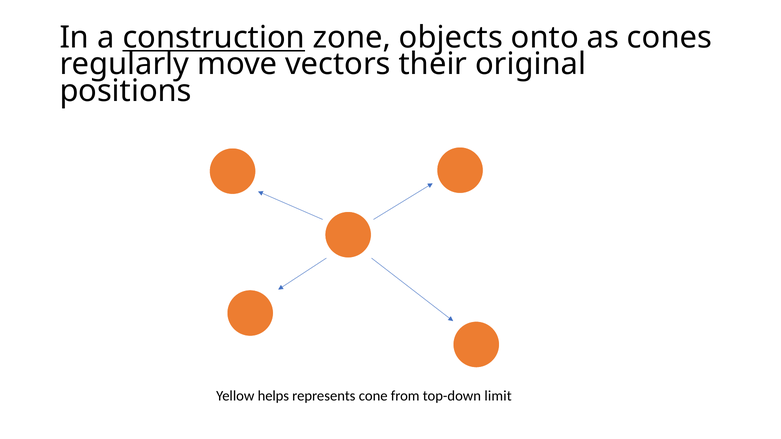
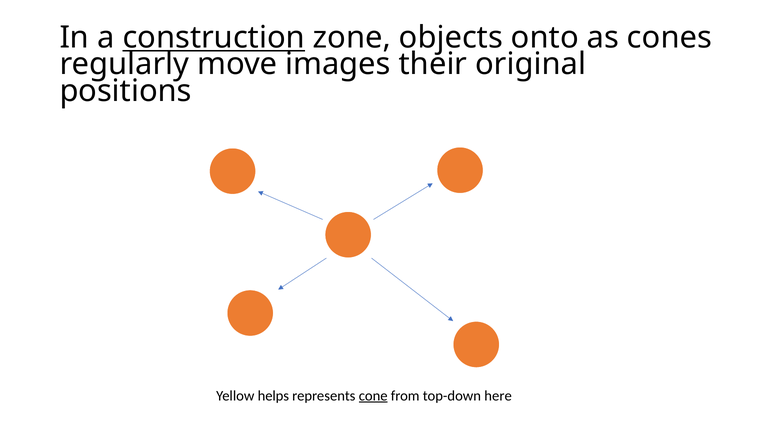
vectors: vectors -> images (338, 64)
cone underline: none -> present (373, 396)
limit: limit -> here (498, 396)
